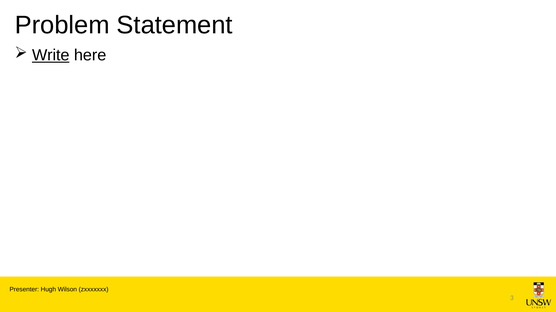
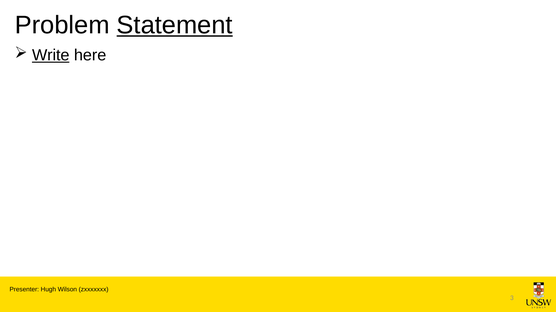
Statement underline: none -> present (175, 25)
